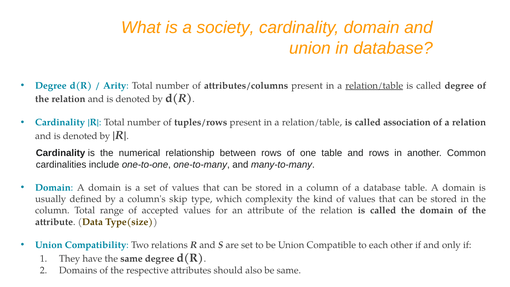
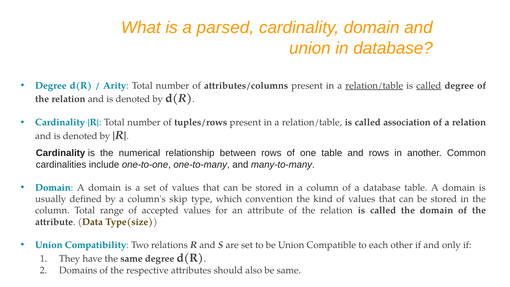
society: society -> parsed (225, 28)
called underline: none -> present (429, 85)
complexity: complexity -> convention (269, 199)
